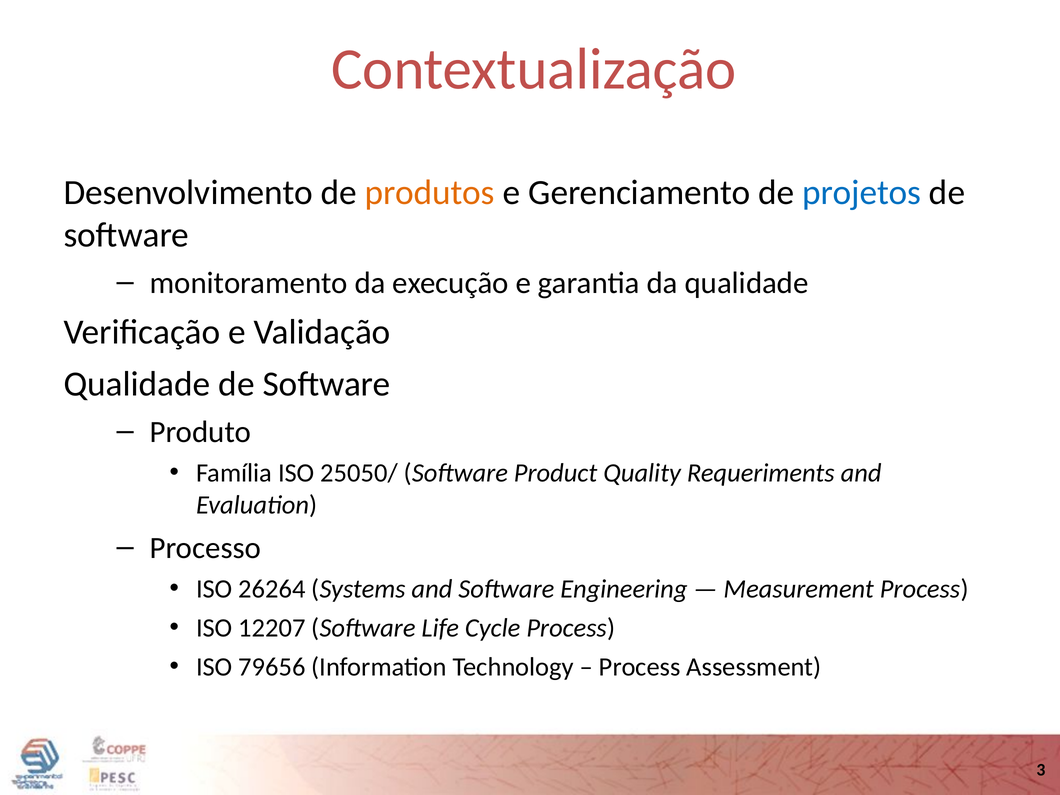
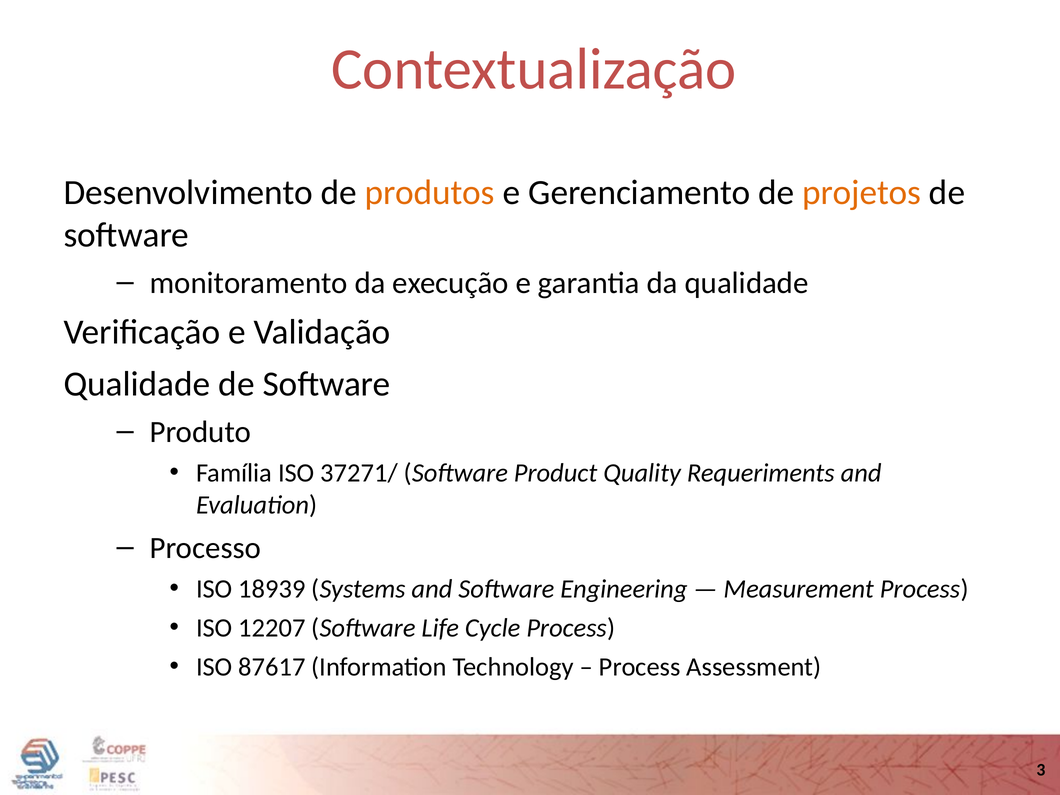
projetos colour: blue -> orange (862, 193)
25050/: 25050/ -> 37271/ (359, 473)
26264: 26264 -> 18939 (272, 589)
79656: 79656 -> 87617 (272, 667)
